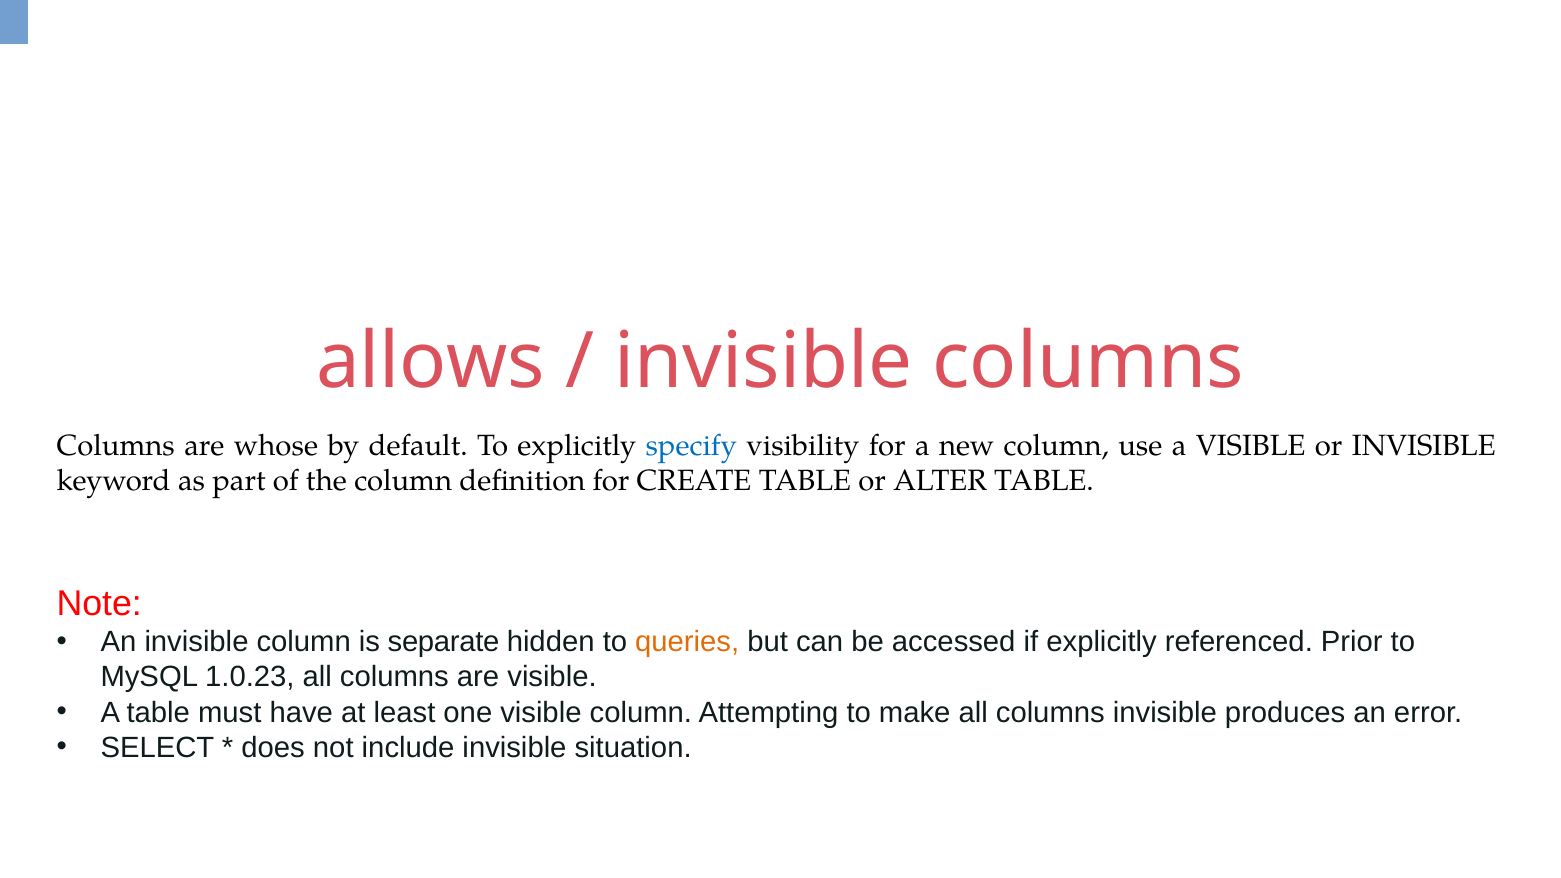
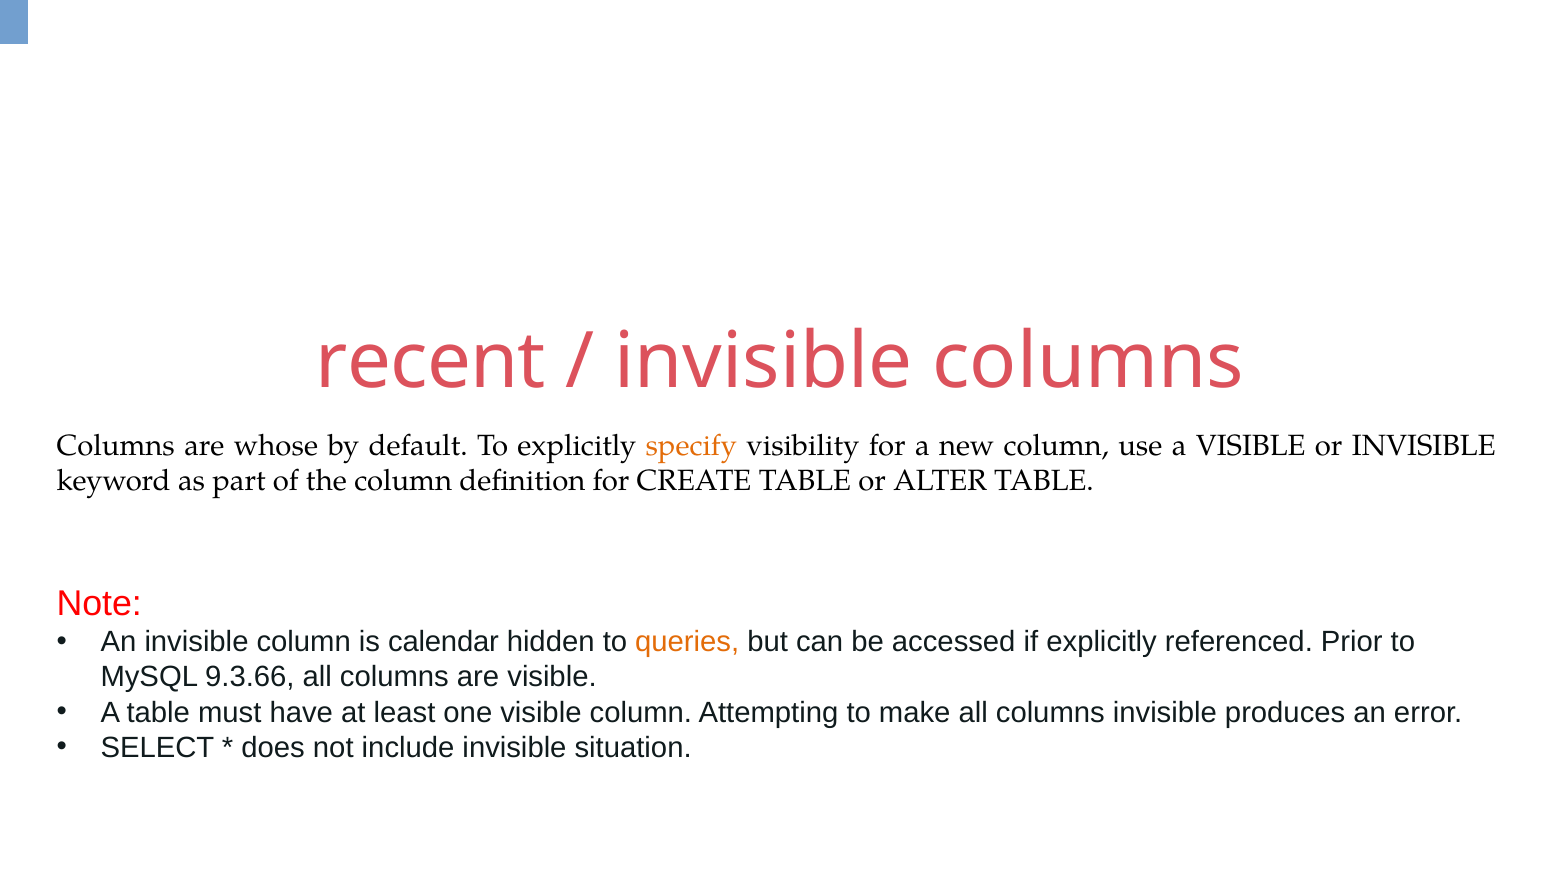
allows: allows -> recent (431, 362)
specify colour: blue -> orange (691, 446)
separate: separate -> calendar (444, 642)
1.0.23: 1.0.23 -> 9.3.66 (250, 677)
